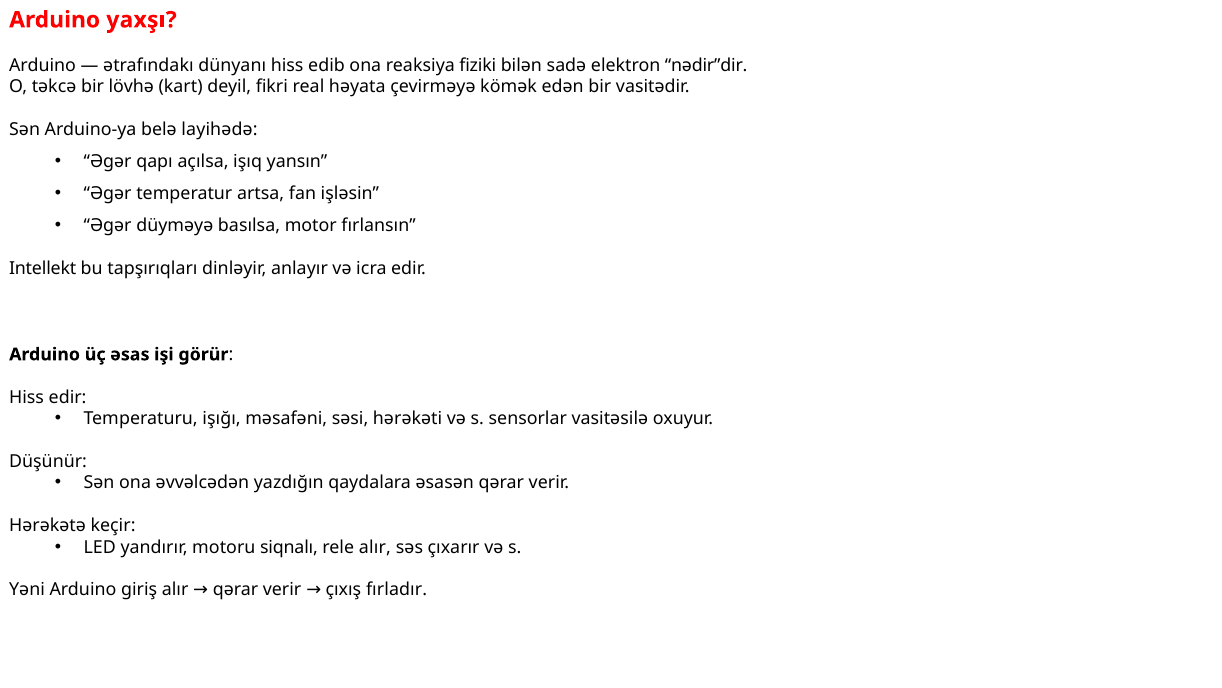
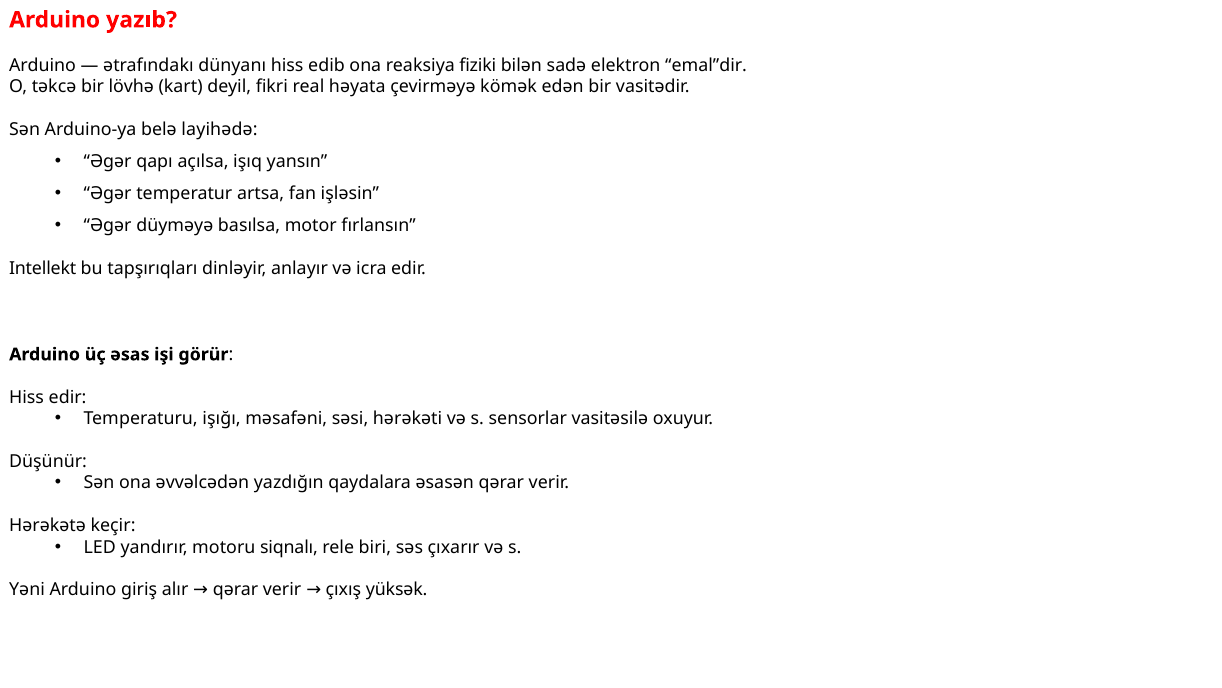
yaxşı: yaxşı -> yazıb (142, 20)
nədir”dir: nədir”dir -> emal”dir (706, 65)
rele alır: alır -> biri (375, 547)
fırladır: fırladır -> yüksək (397, 590)
